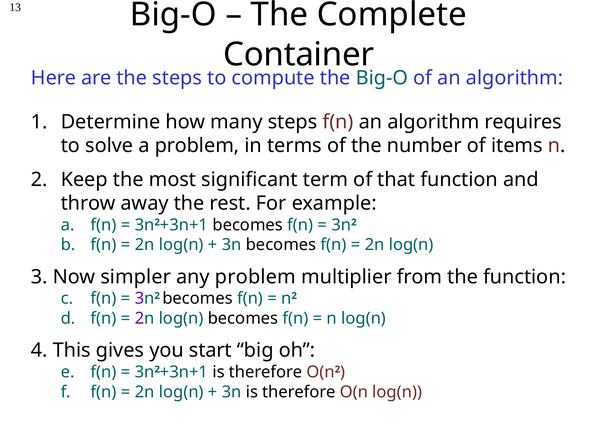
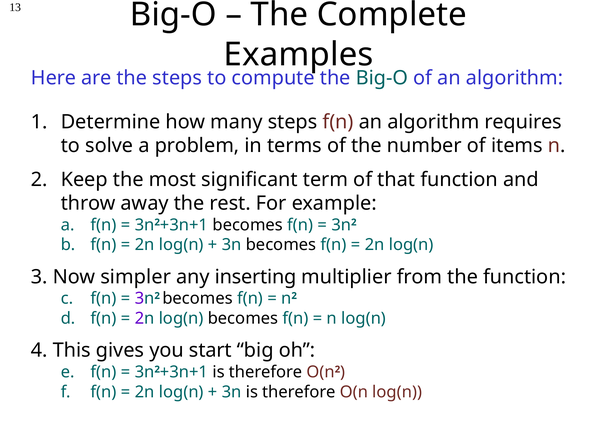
Container: Container -> Examples (298, 55)
any problem: problem -> inserting (256, 277)
